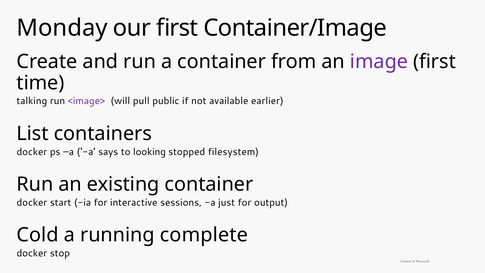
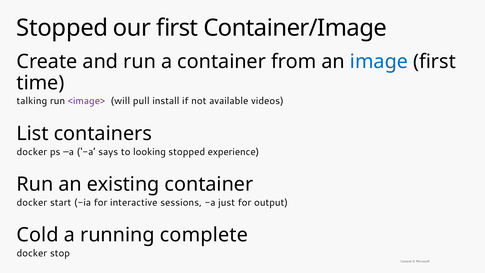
Monday: Monday -> Stopped (62, 28)
image colour: purple -> blue (379, 62)
public: public -> install (166, 101)
earlier: earlier -> videos (267, 101)
filesystem: filesystem -> experience (233, 152)
